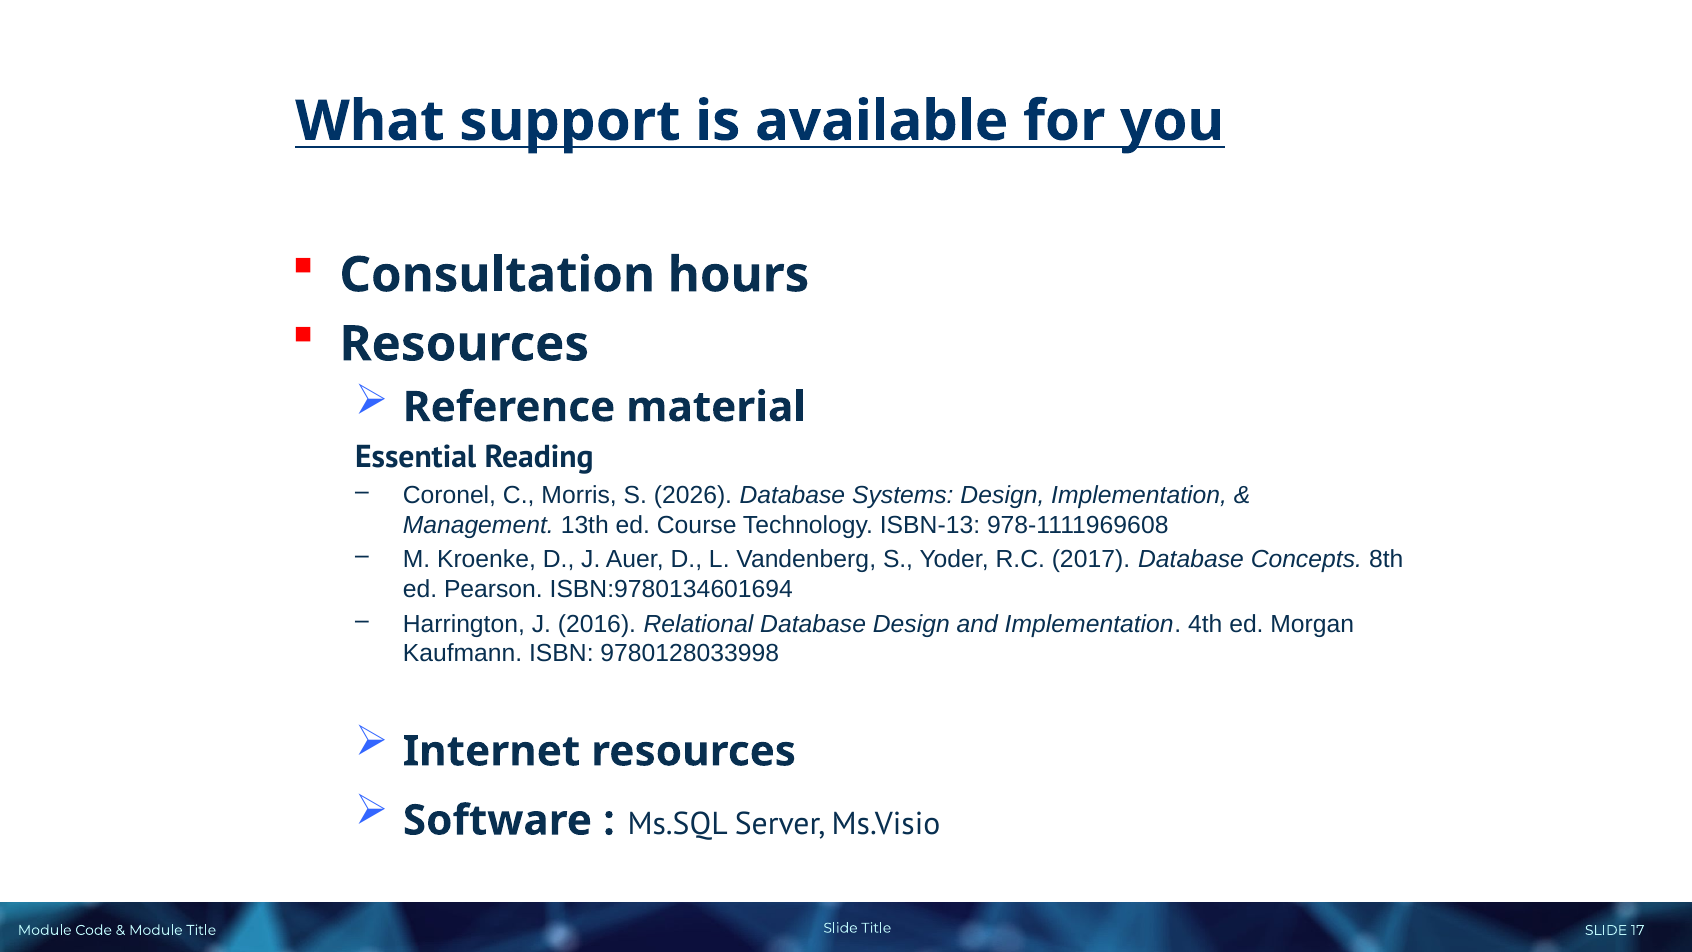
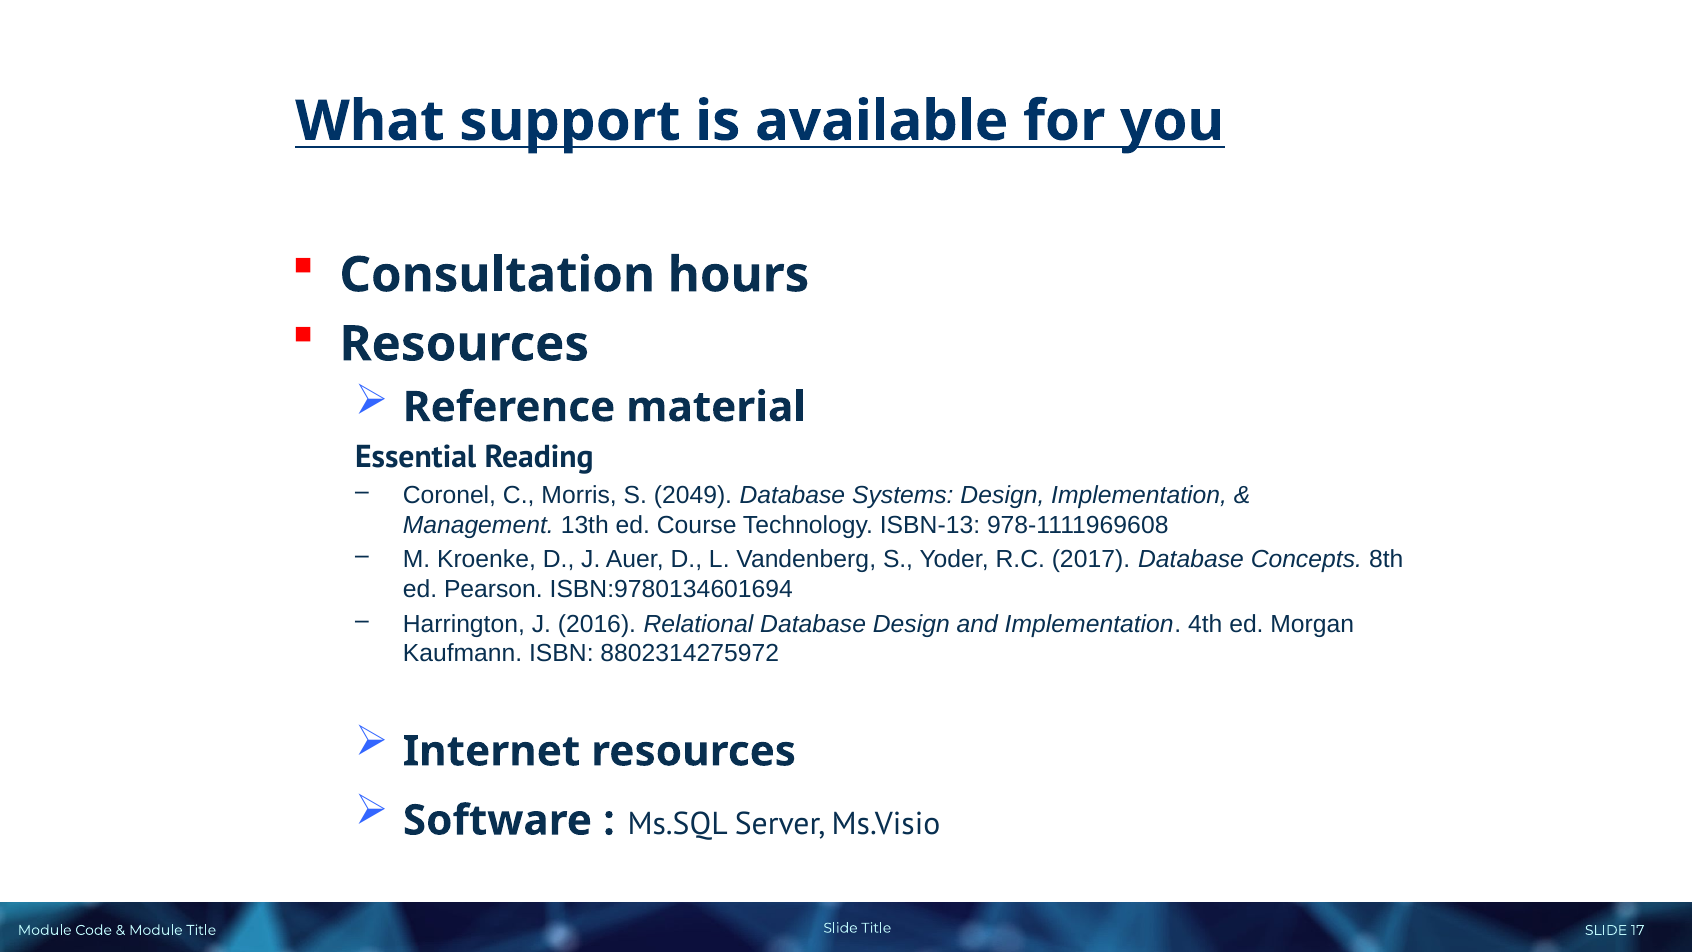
2026: 2026 -> 2049 (693, 495)
9780128033998: 9780128033998 -> 8802314275972 (690, 653)
